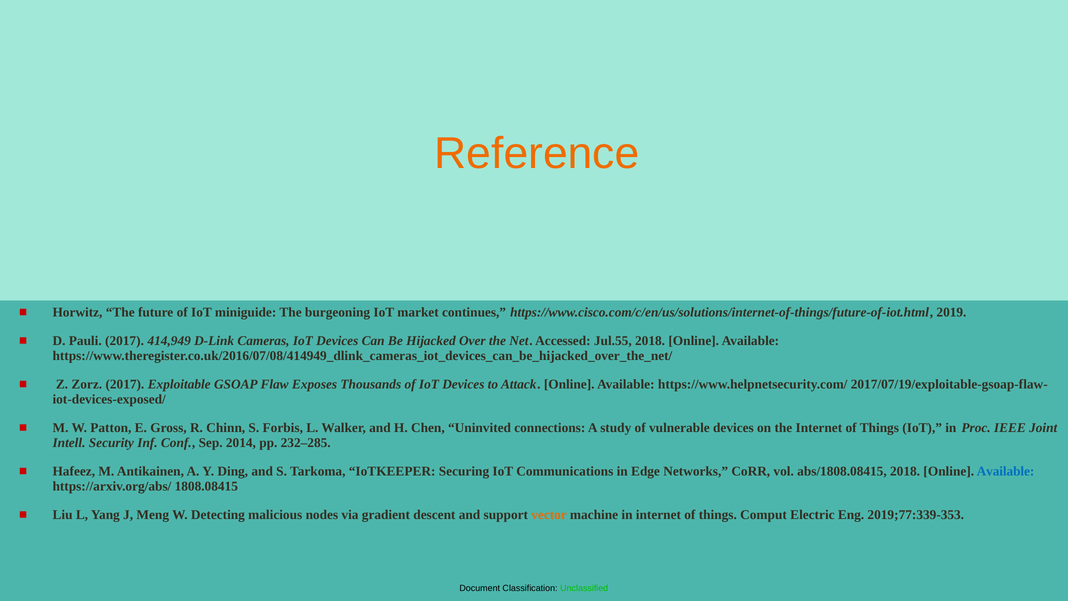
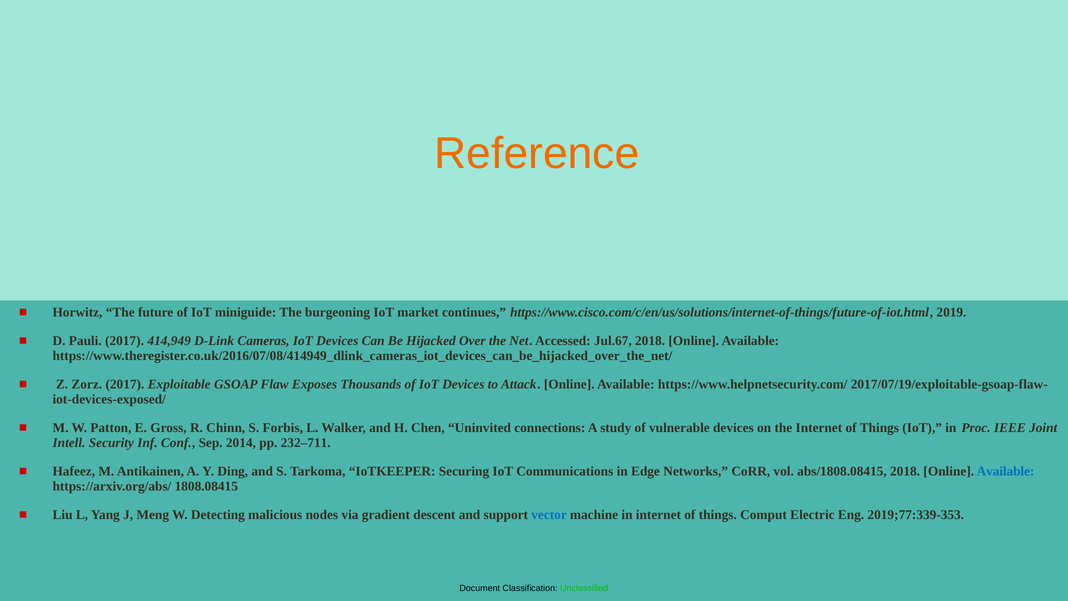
Jul.55: Jul.55 -> Jul.67 (613, 340)
232–285: 232–285 -> 232–711 (306, 443)
vector colour: orange -> blue (549, 514)
